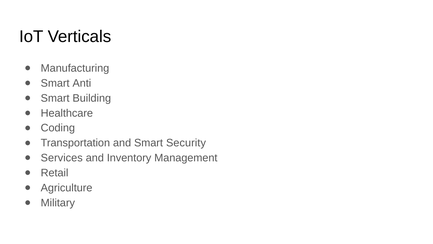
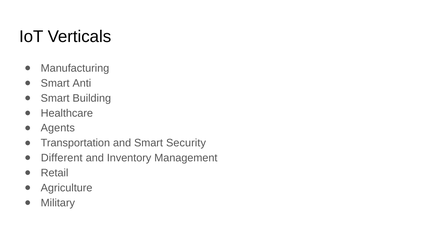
Coding: Coding -> Agents (58, 128)
Services: Services -> Different (62, 158)
